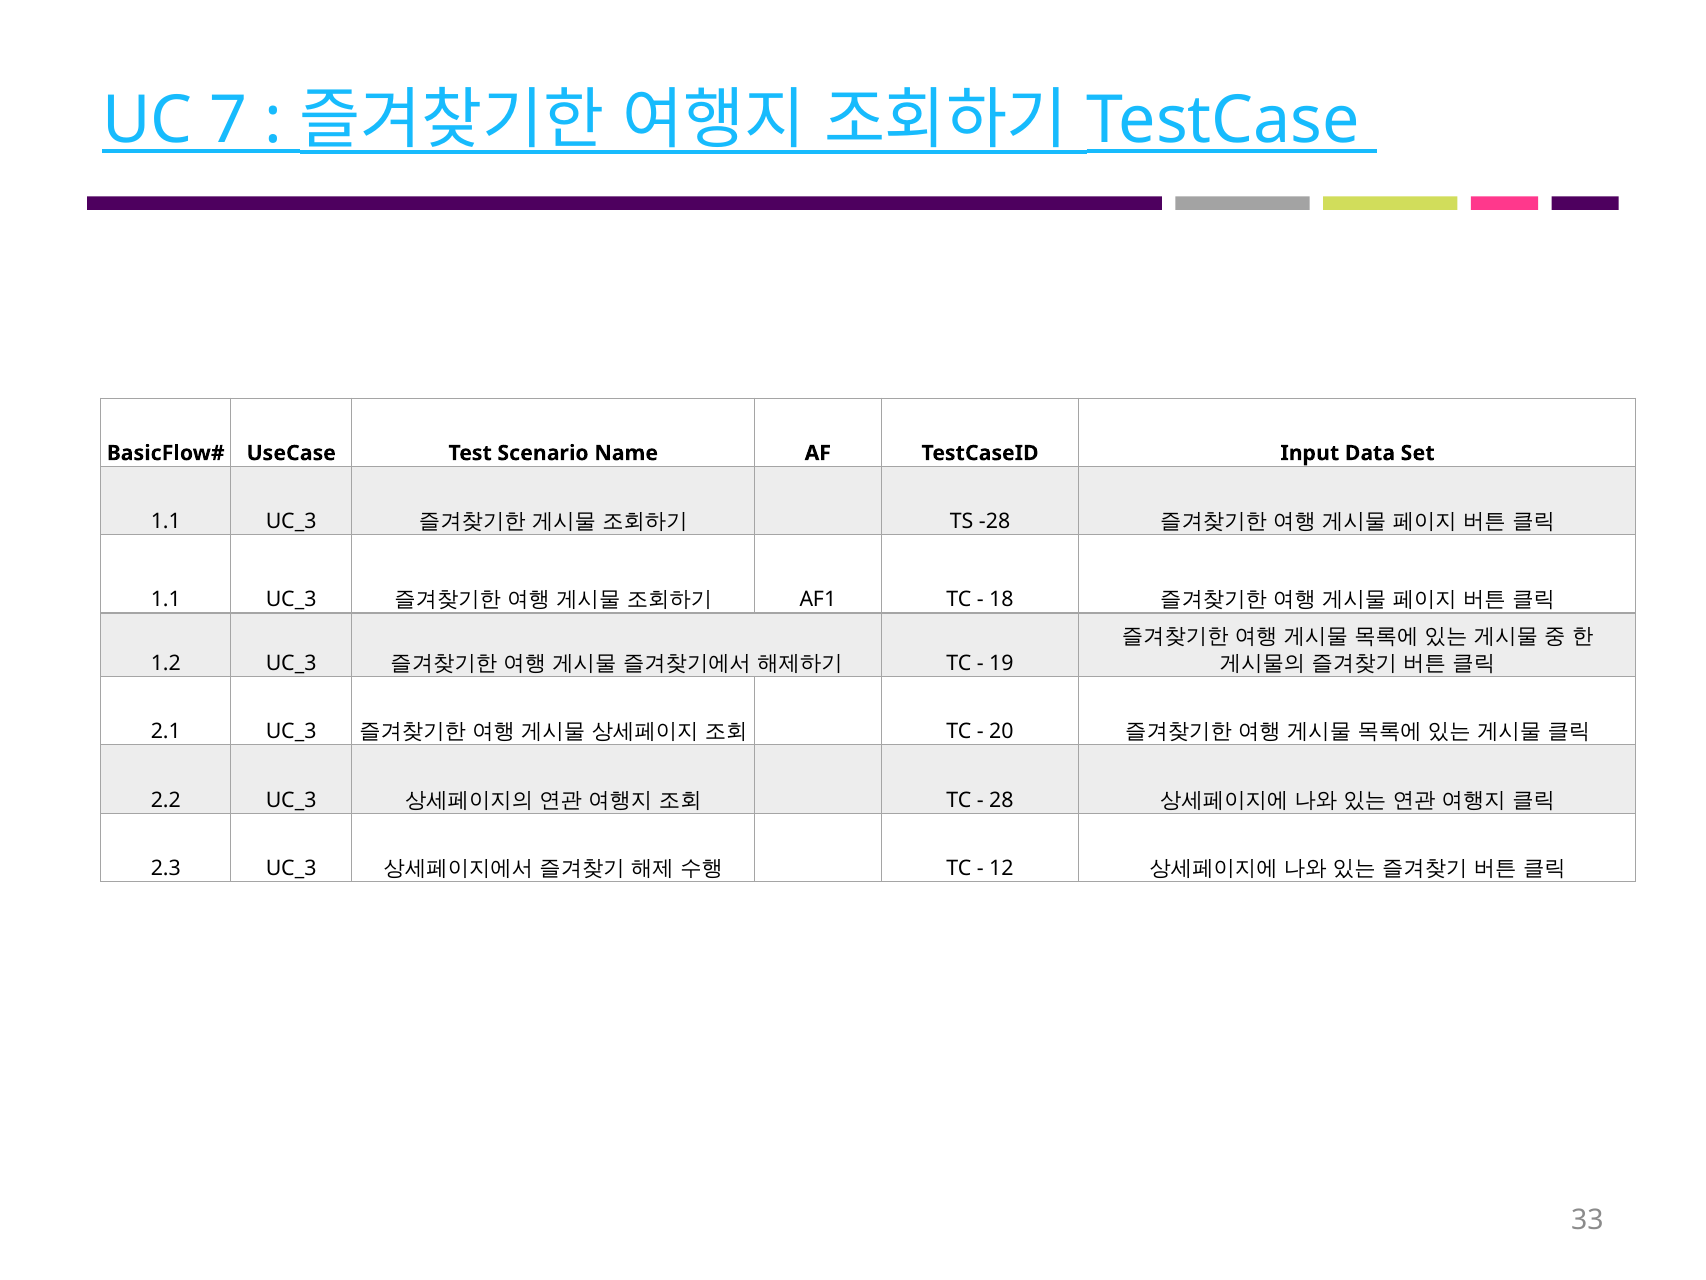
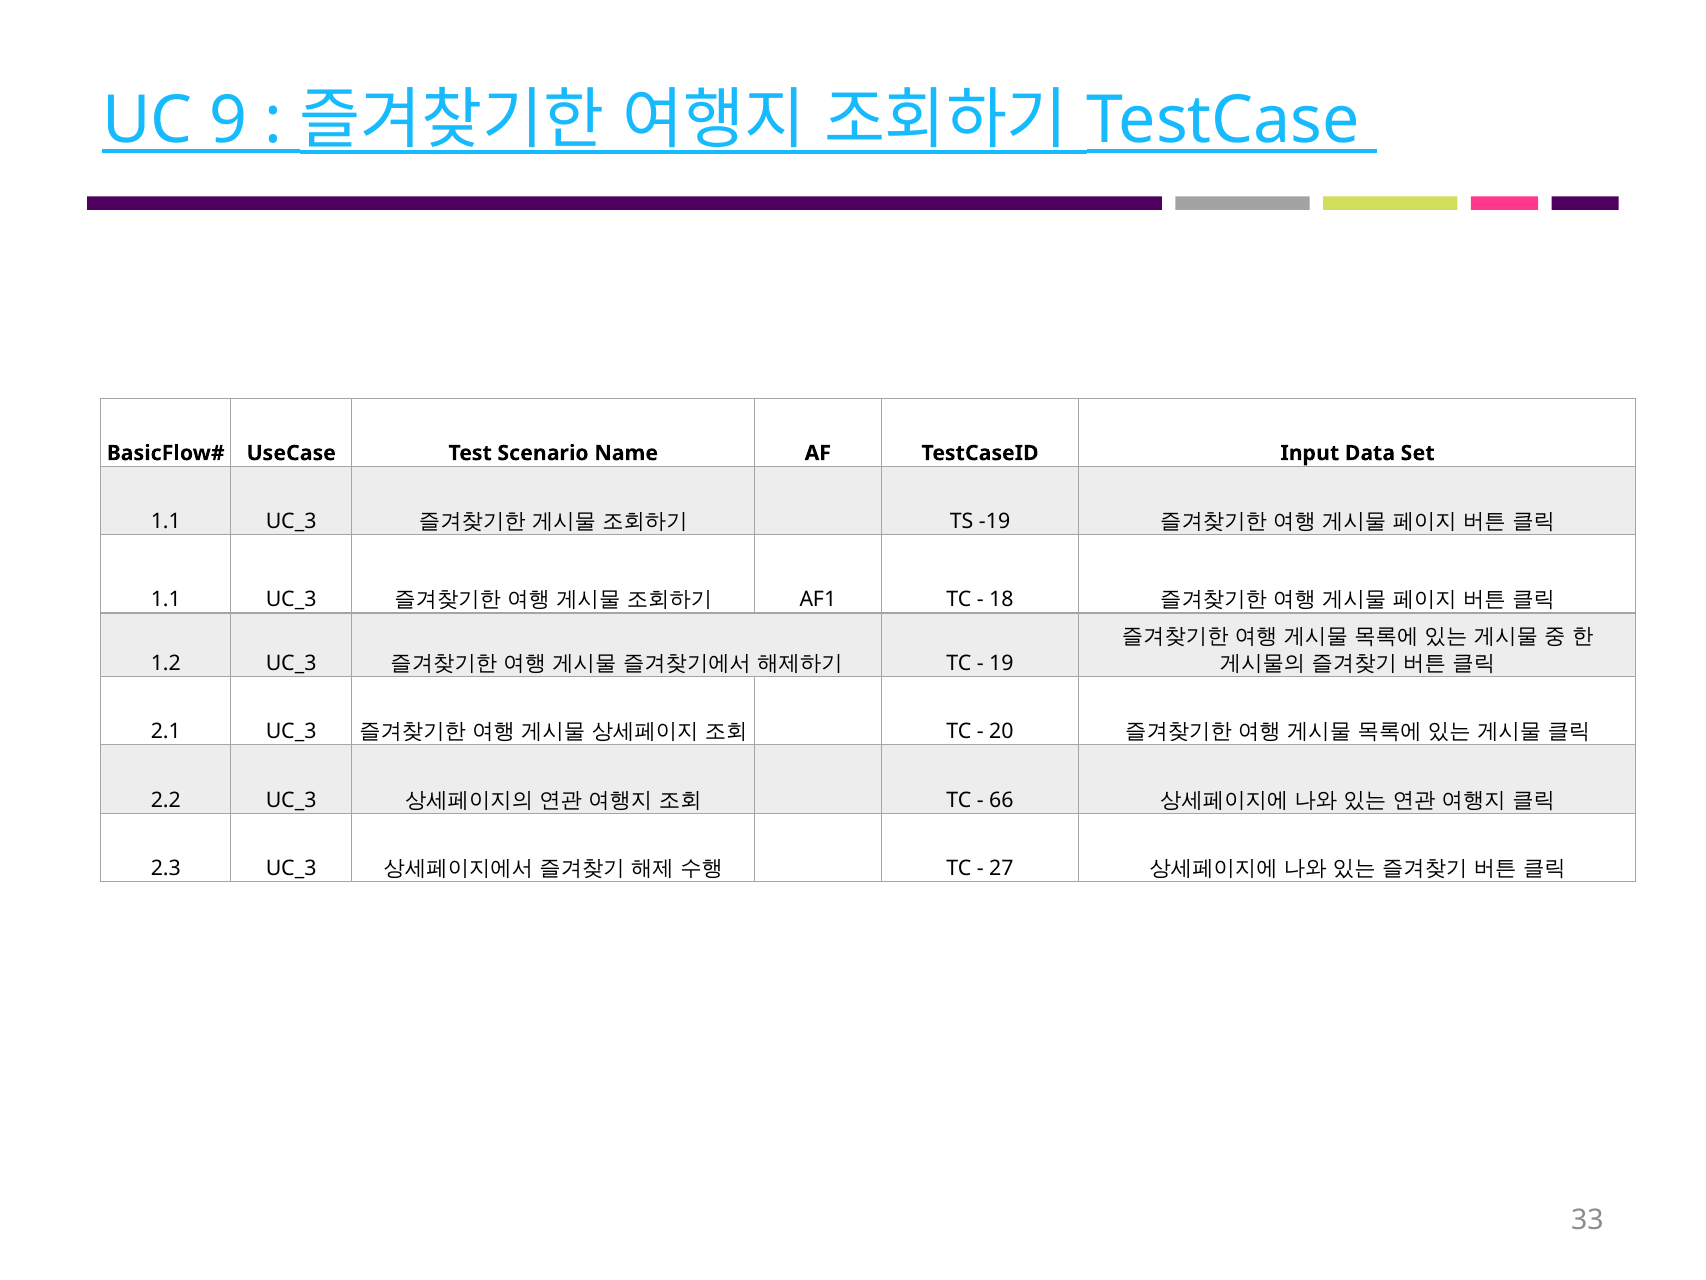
7: 7 -> 9 (229, 120)
-28: -28 -> -19 (995, 521)
28: 28 -> 66 (1001, 800)
12: 12 -> 27 (1001, 868)
